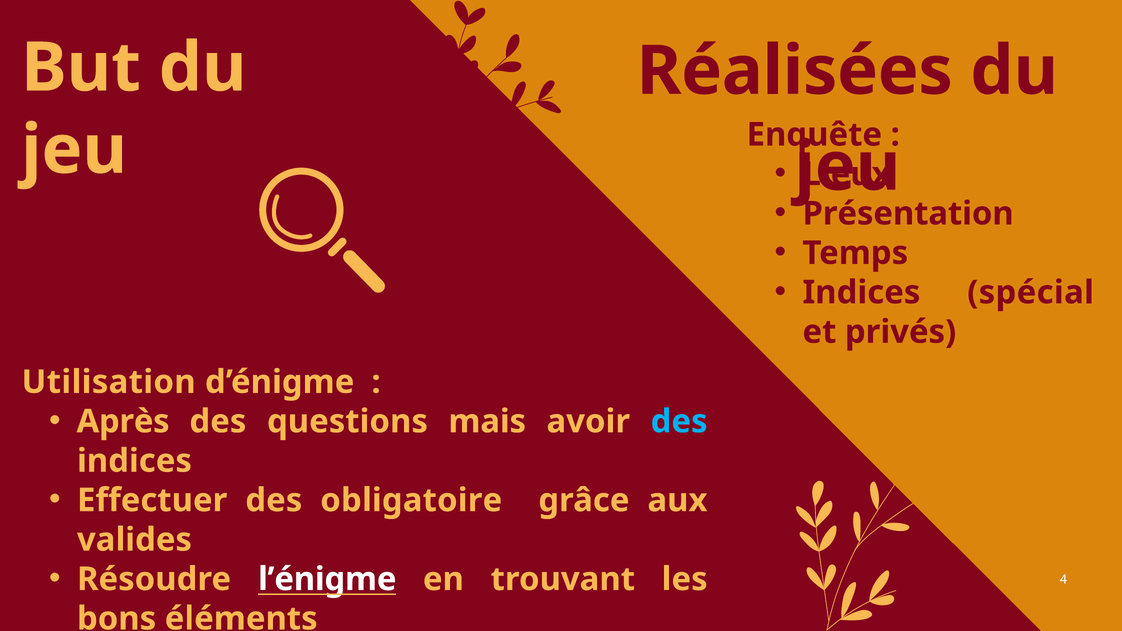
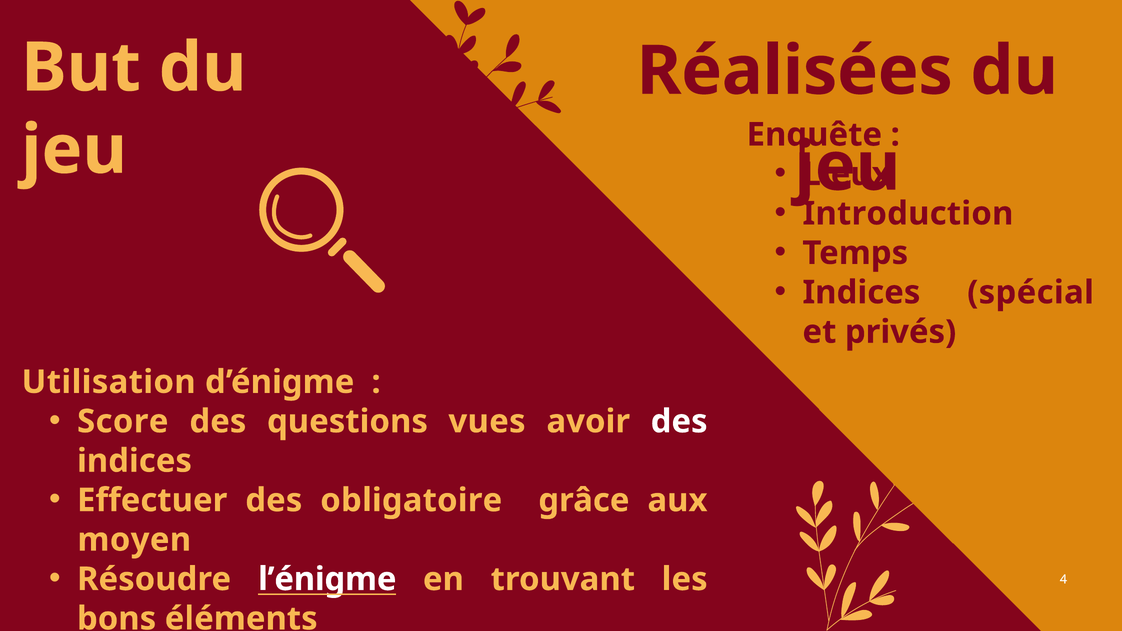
Présentation: Présentation -> Introduction (908, 214)
Après: Après -> Score (123, 422)
mais: mais -> vues (487, 422)
des colour: light blue -> white (679, 422)
valides: valides -> moyen (134, 540)
